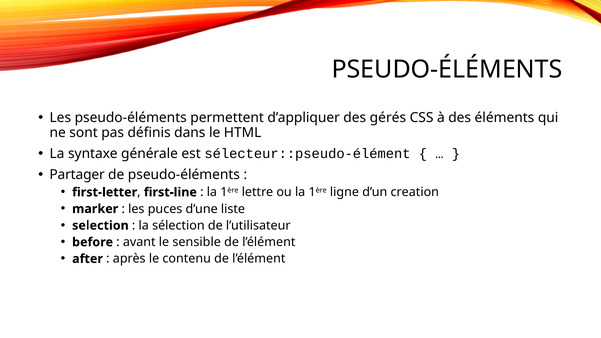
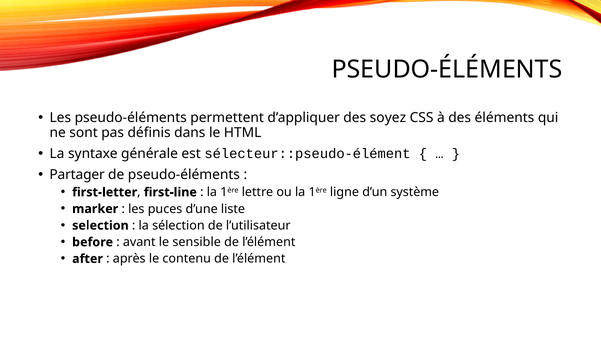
gérés: gérés -> soyez (388, 118)
creation: creation -> système (415, 192)
